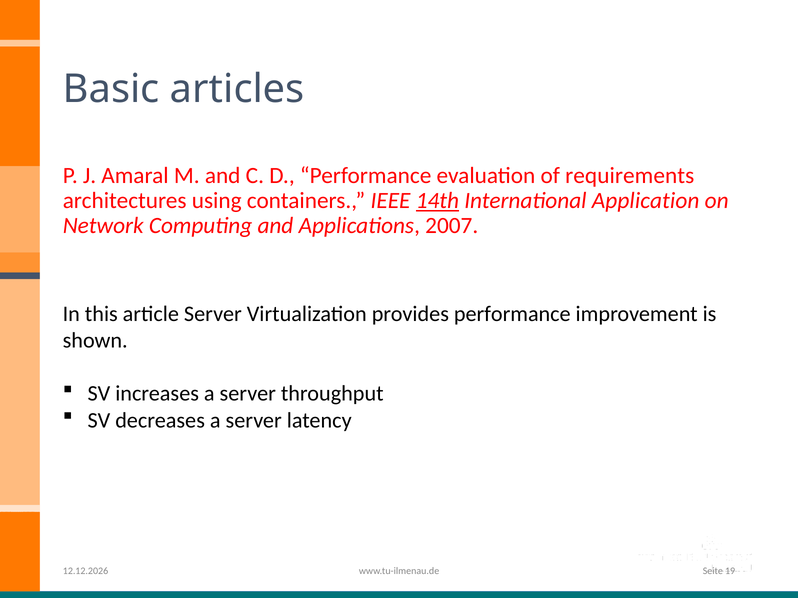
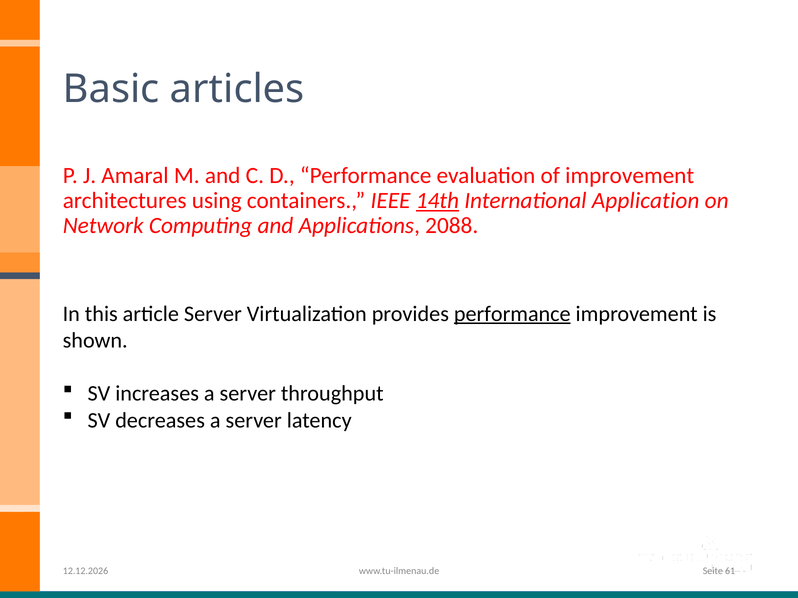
of requirements: requirements -> improvement (630, 176)
2007: 2007 -> 2088 (452, 226)
performance underline: none -> present (512, 314)
19: 19 -> 61 (730, 571)
